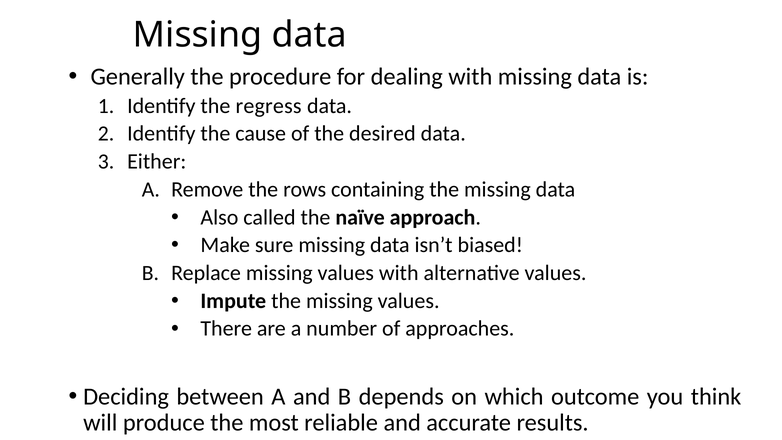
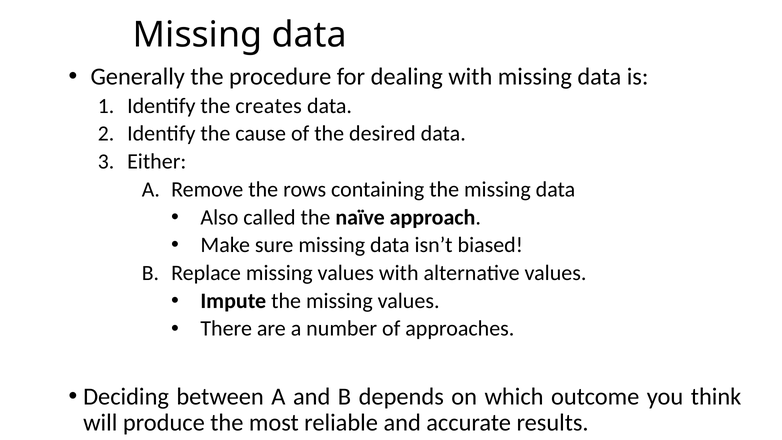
regress: regress -> creates (269, 106)
